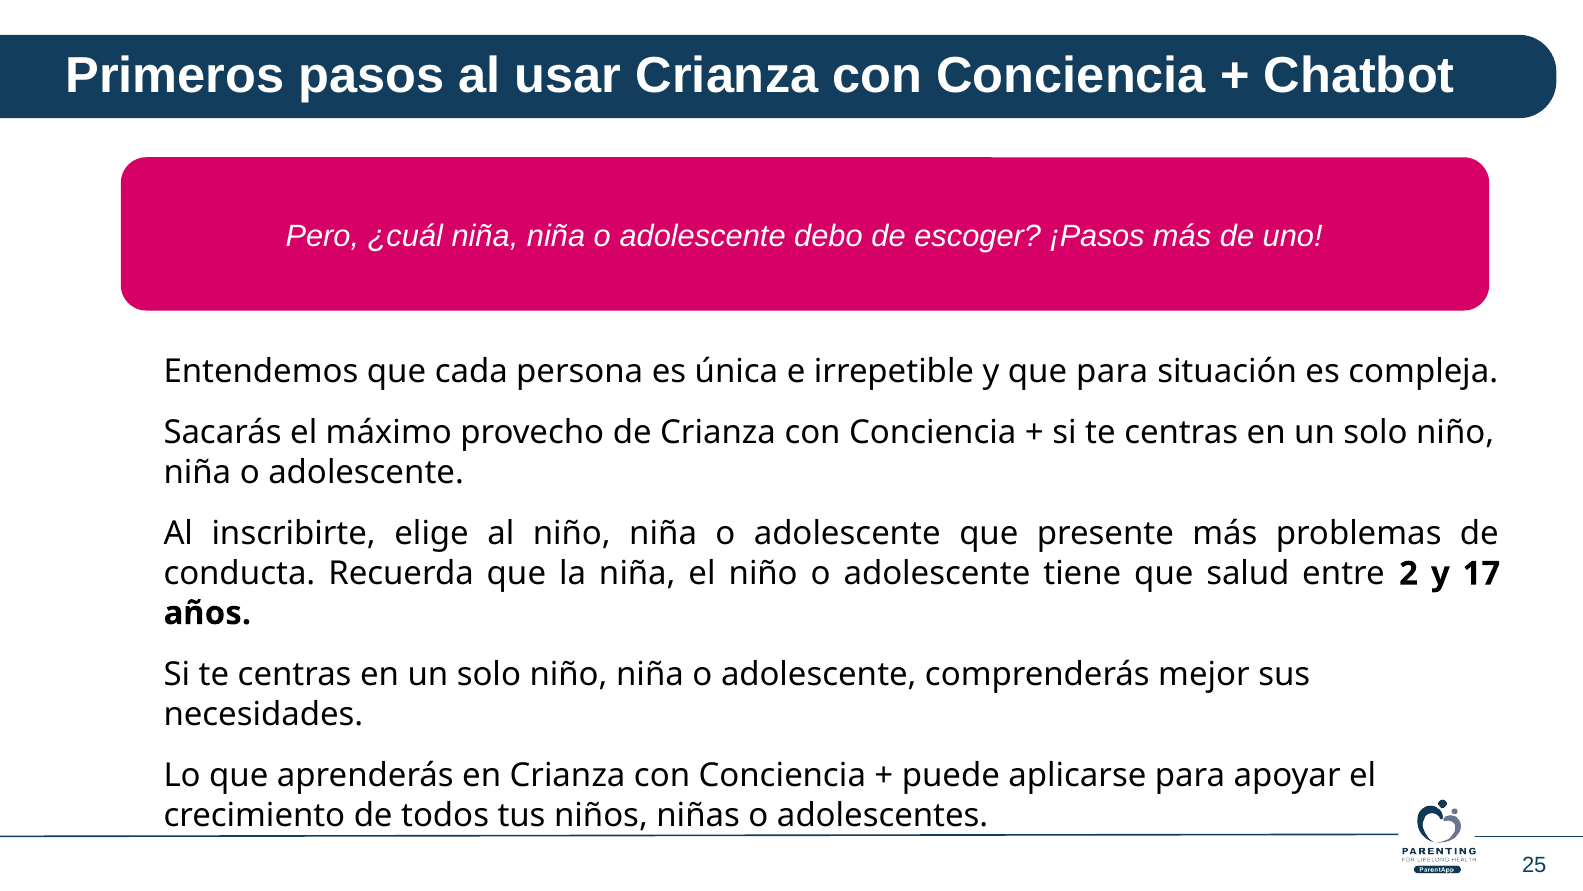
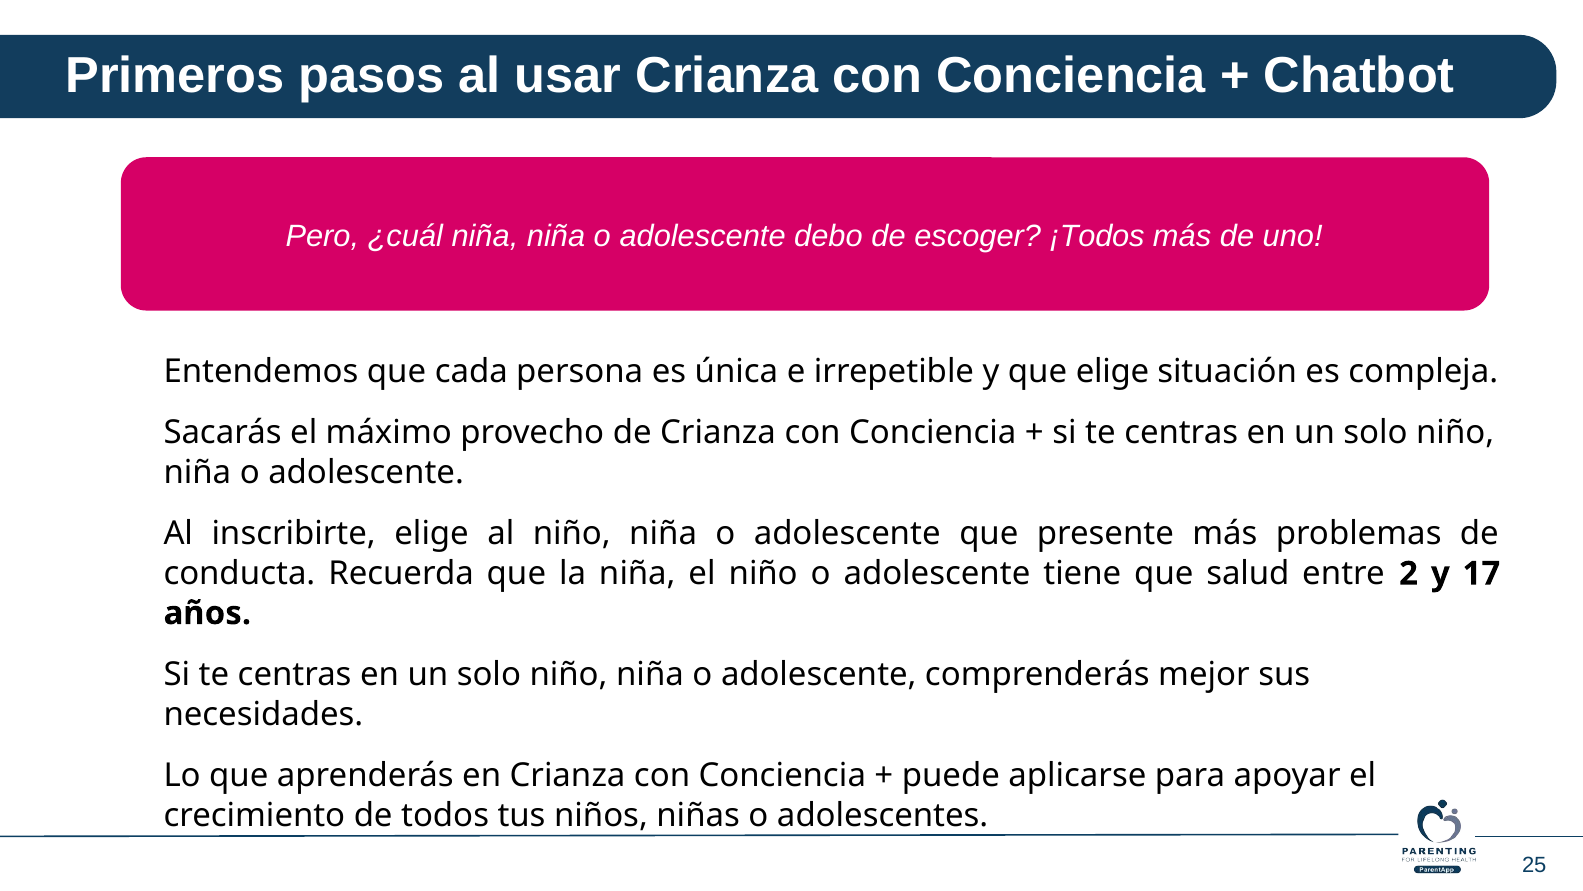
¡Pasos: ¡Pasos -> ¡Todos (1097, 236)
que para: para -> elige (1112, 371)
